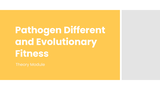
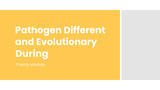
Fitness: Fitness -> During (32, 54)
